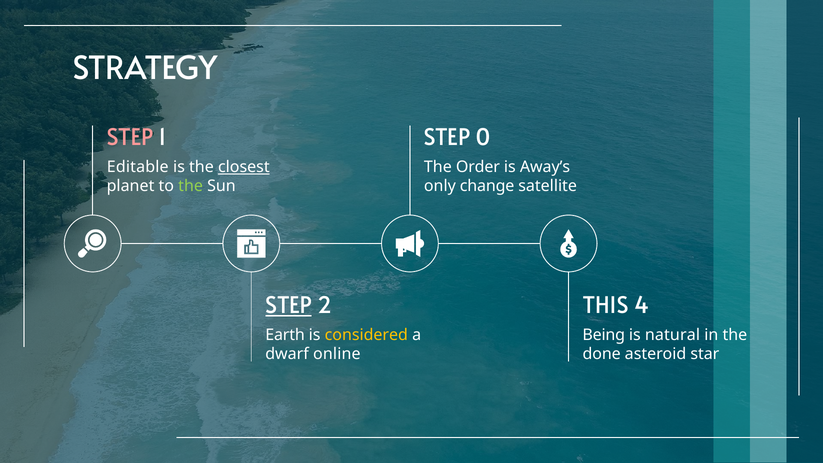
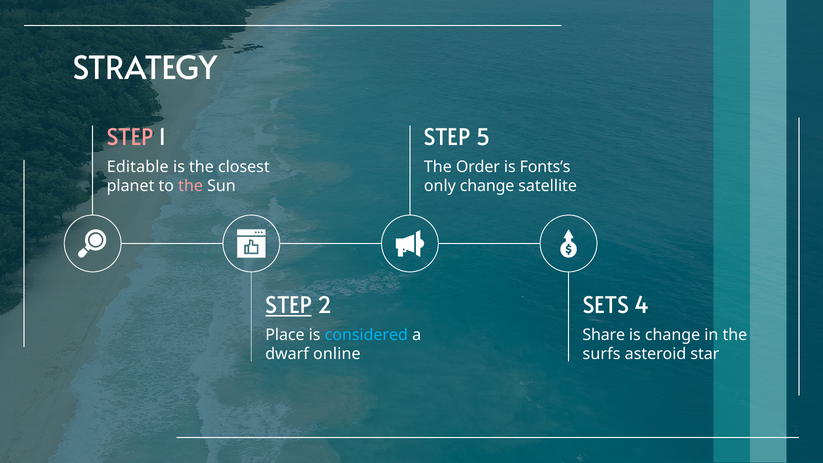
0: 0 -> 5 (483, 138)
closest underline: present -> none (244, 167)
Away’s: Away’s -> Fonts’s (545, 167)
the colour: light green -> pink (191, 186)
THIS: THIS -> SETS (606, 306)
Earth: Earth -> Place (285, 335)
considered colour: yellow -> light blue (366, 335)
Being: Being -> Share (604, 335)
is natural: natural -> change (673, 335)
done: done -> surfs (602, 354)
